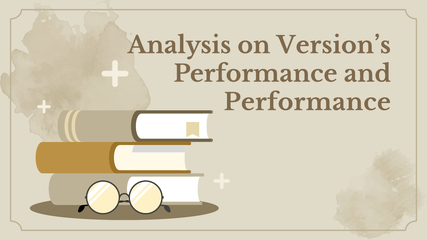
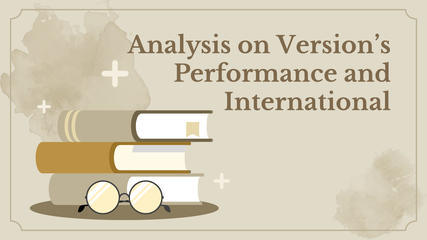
Performance: Performance -> International (307, 102)
